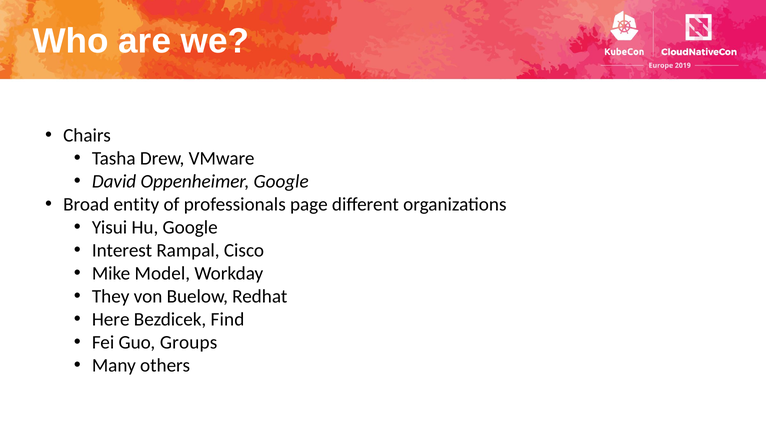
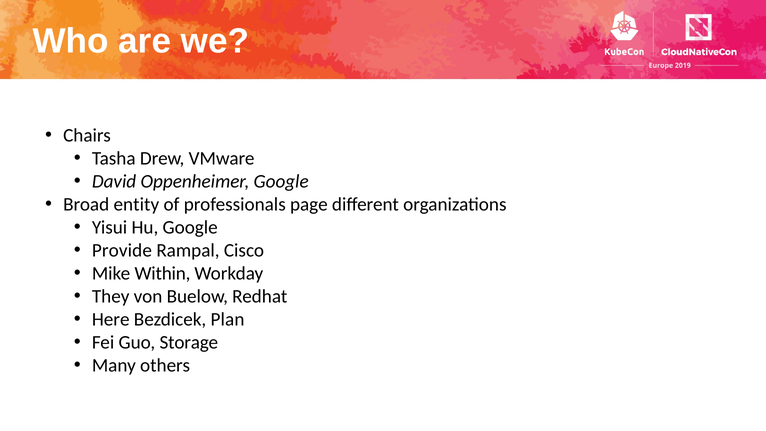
Interest: Interest -> Provide (122, 250)
Model: Model -> Within (162, 273)
Find: Find -> Plan (228, 319)
Groups: Groups -> Storage (189, 342)
